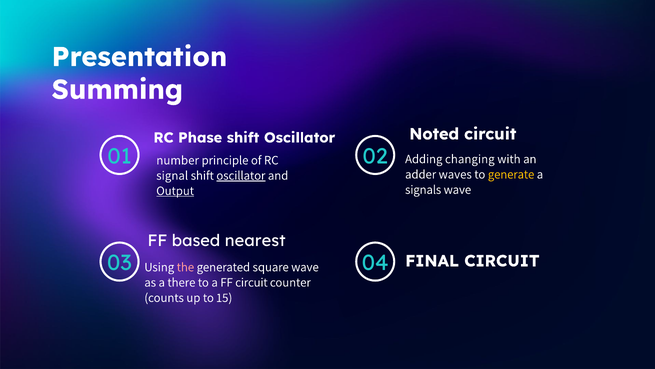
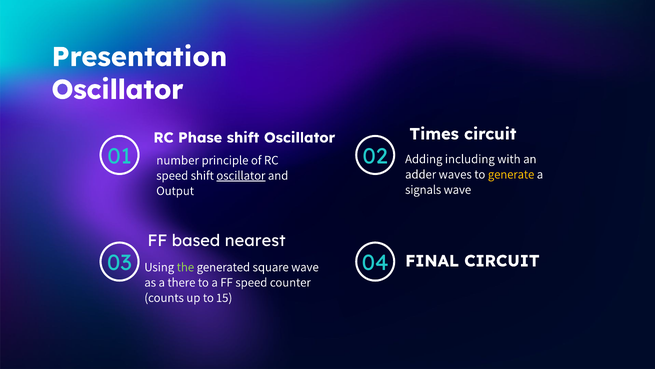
Summing: Summing -> Oscillator (117, 90)
Noted: Noted -> Times (434, 134)
changing: changing -> including (470, 159)
signal: signal -> speed (172, 175)
Output underline: present -> none (175, 191)
the colour: pink -> light green (185, 267)
FF circuit: circuit -> speed (251, 282)
